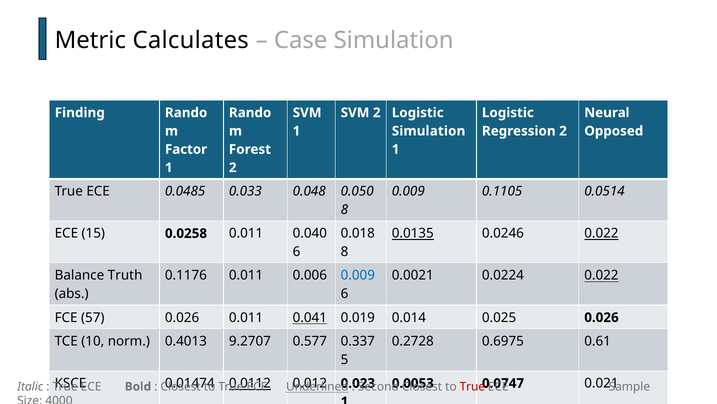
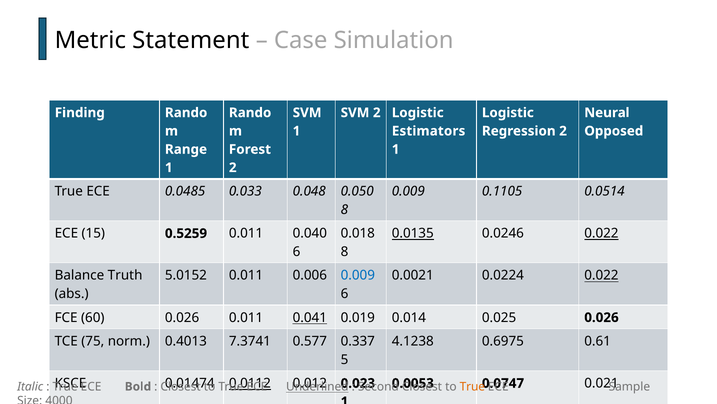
Calculates: Calculates -> Statement (191, 40)
Simulation: Simulation -> Estimators (429, 131)
Factor: Factor -> Range (186, 149)
0.0258: 0.0258 -> 0.5259 (186, 233)
0.1176: 0.1176 -> 5.0152 (186, 275)
57: 57 -> 60 (93, 317)
10: 10 -> 75 (93, 341)
9.2707: 9.2707 -> 7.3741 (250, 341)
0.2728: 0.2728 -> 4.1238 (413, 341)
True colour: red -> orange (472, 386)
